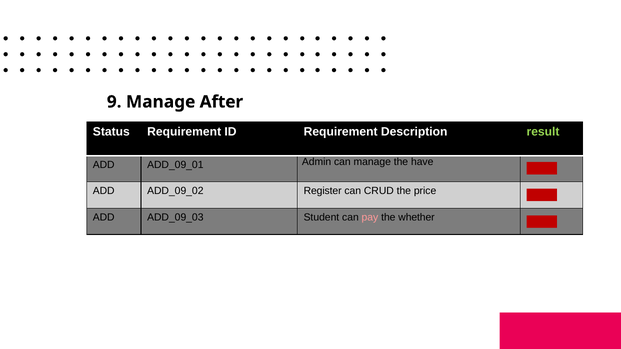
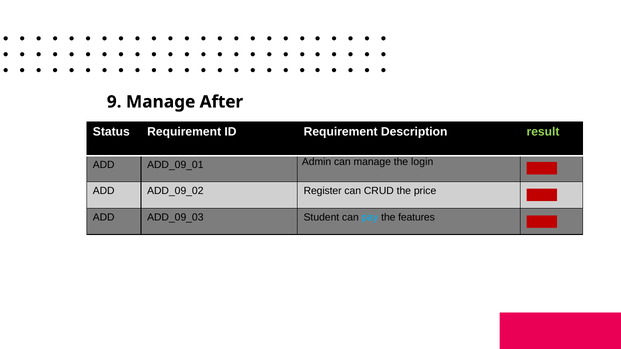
have: have -> login (422, 162)
pay colour: pink -> light blue (370, 218)
whether: whether -> features (417, 218)
